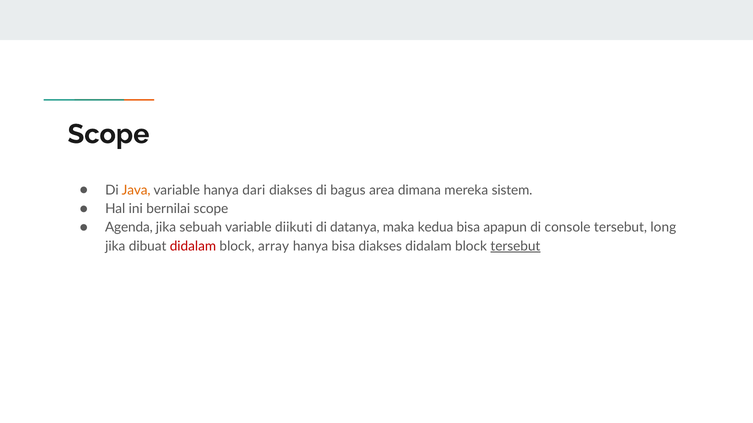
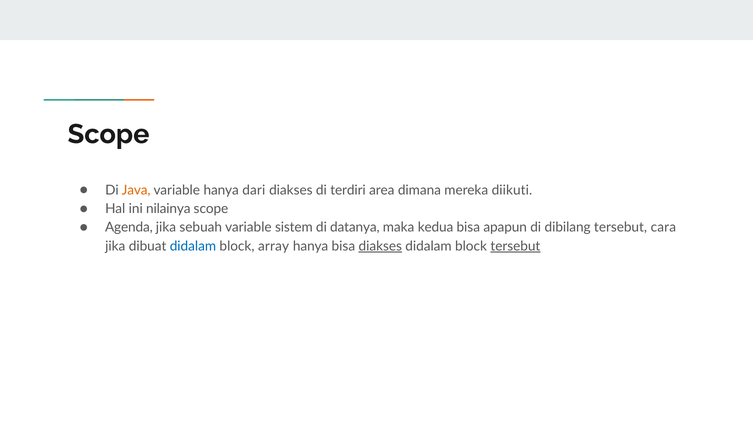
bagus: bagus -> terdiri (348, 190)
sistem: sistem -> diikuti (512, 190)
bernilai: bernilai -> nilainya (168, 209)
diikuti: diikuti -> sistem (294, 228)
console: console -> dibilang (568, 228)
long: long -> cara (663, 228)
didalam colour: red -> blue (193, 247)
diakses underline: none -> present (380, 247)
